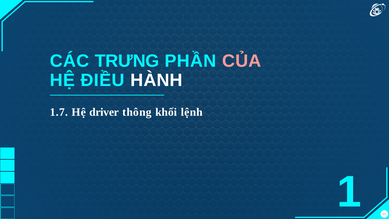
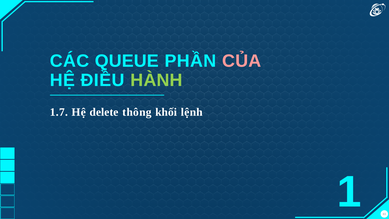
TRƯNG: TRƯNG -> QUEUE (127, 61)
HÀNH colour: white -> light green (156, 80)
driver: driver -> delete (104, 112)
